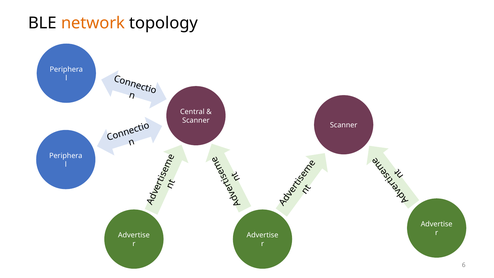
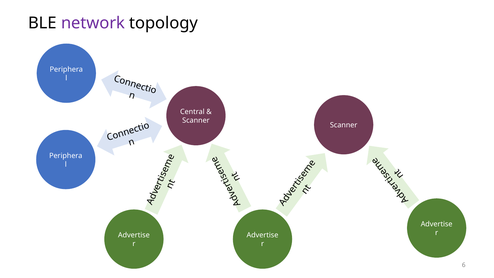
network colour: orange -> purple (93, 23)
